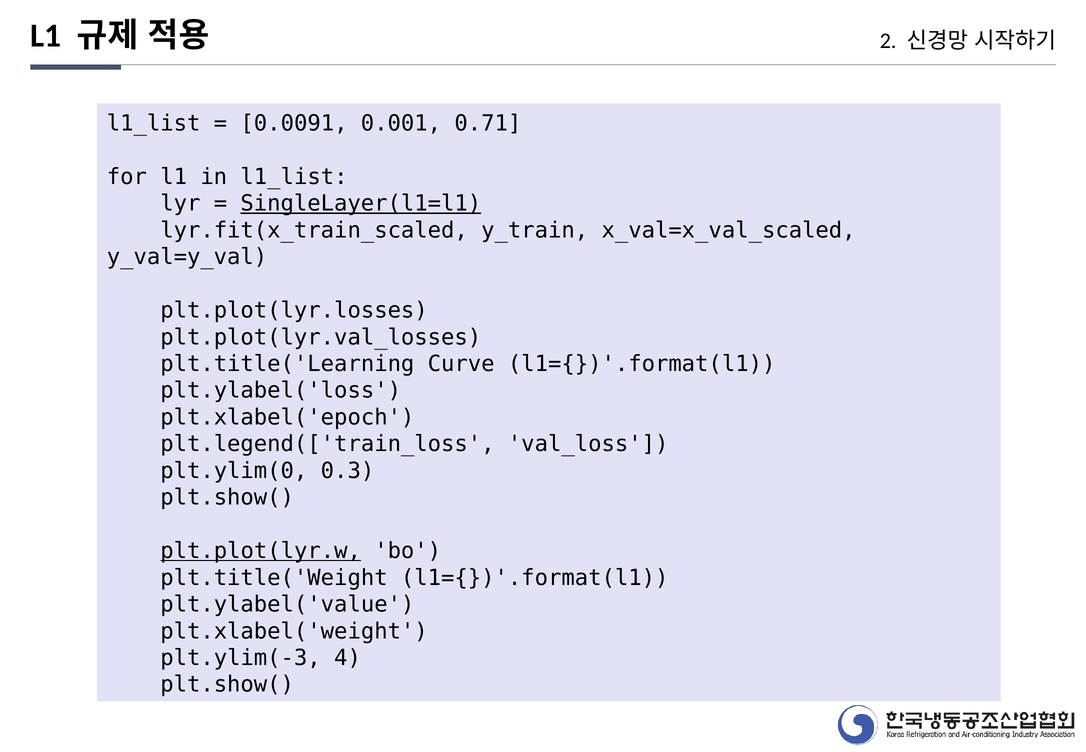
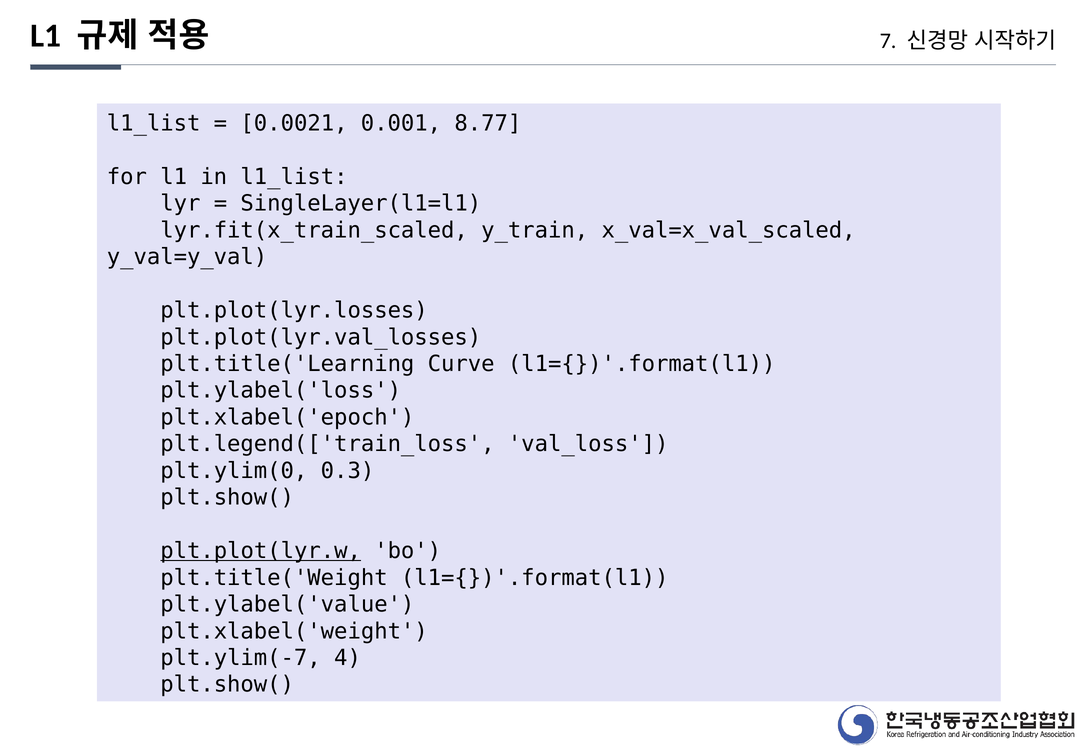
2: 2 -> 7 (888, 41)
0.0091: 0.0091 -> 0.0021 (294, 123)
0.71: 0.71 -> 8.77 (488, 123)
SingleLayer(l1=l1 underline: present -> none (361, 204)
plt.ylim(-3: plt.ylim(-3 -> plt.ylim(-7 (241, 658)
